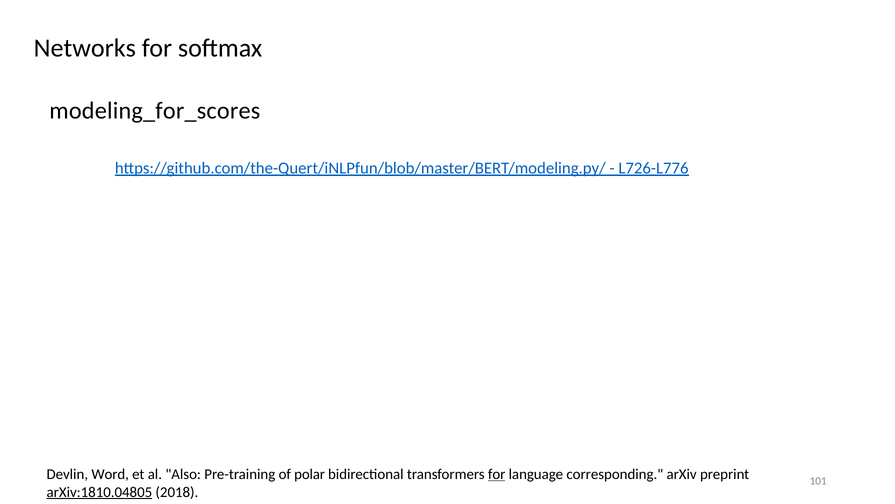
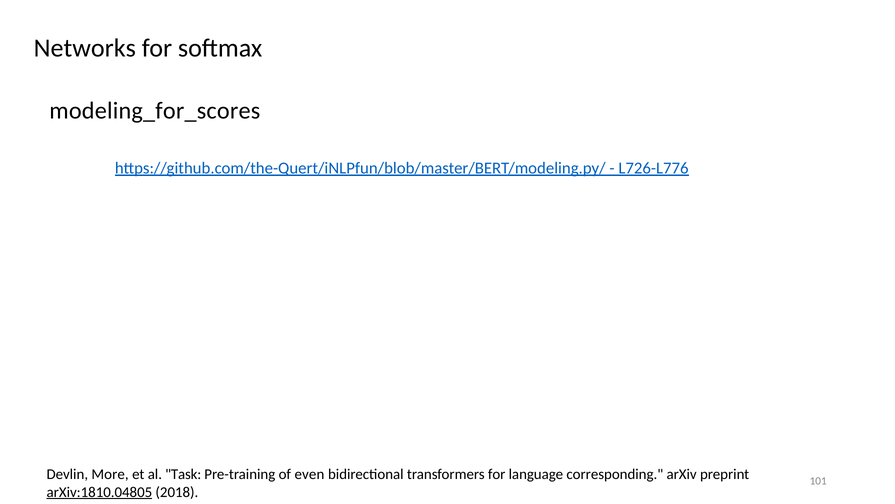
Word: Word -> More (110, 474)
Also: Also -> Task (183, 474)
polar: polar -> even (309, 474)
for underline: present -> none (497, 474)
